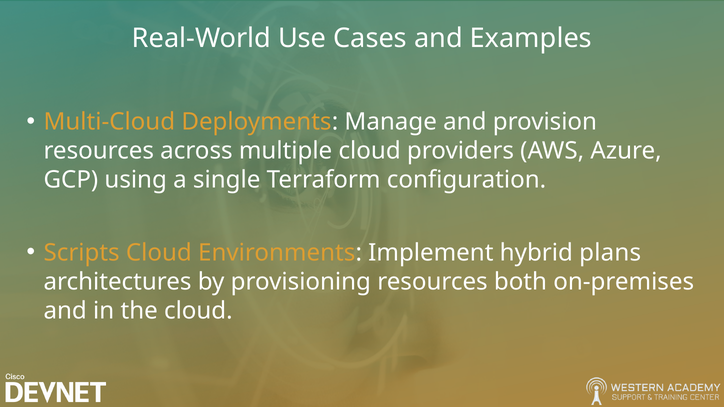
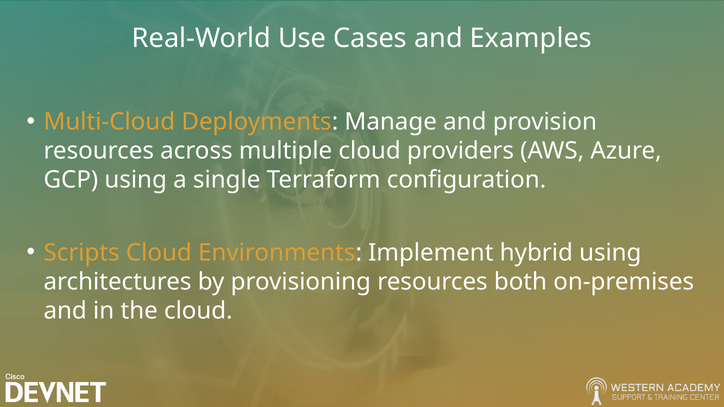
hybrid plans: plans -> using (610, 253)
